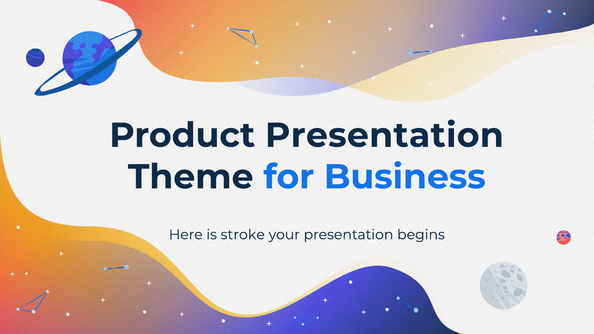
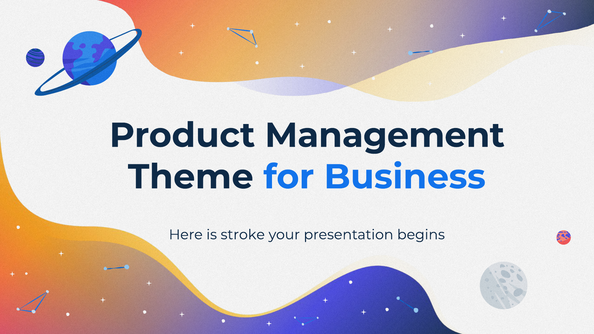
Product Presentation: Presentation -> Management (385, 135)
